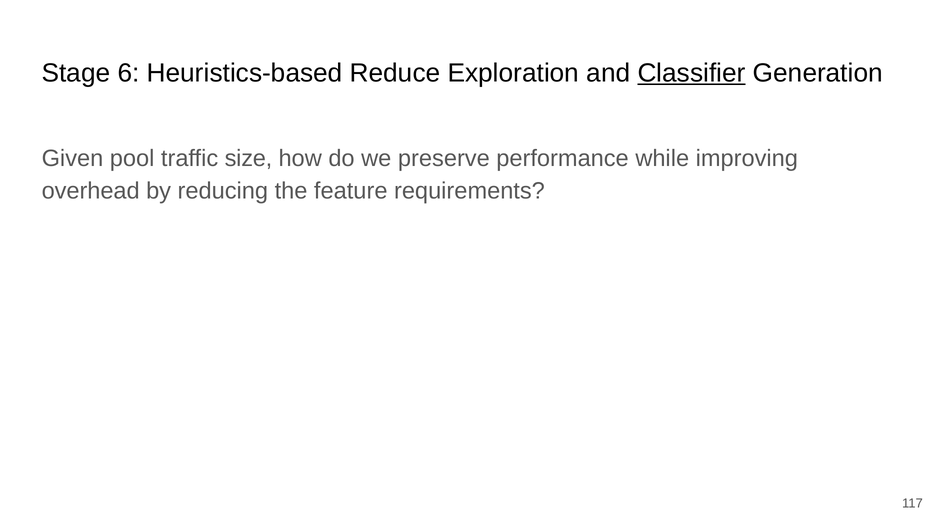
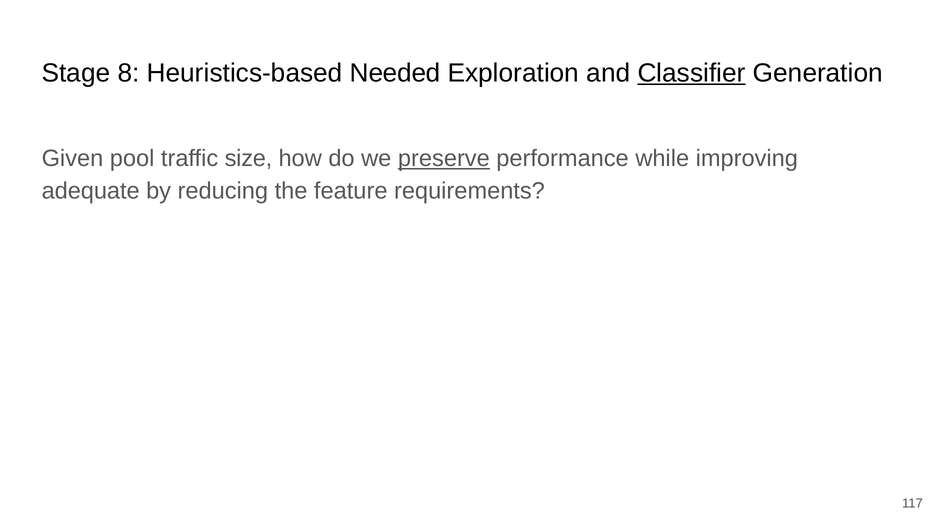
6: 6 -> 8 (128, 73)
Reduce: Reduce -> Needed (395, 73)
preserve underline: none -> present (444, 158)
overhead: overhead -> adequate (91, 191)
